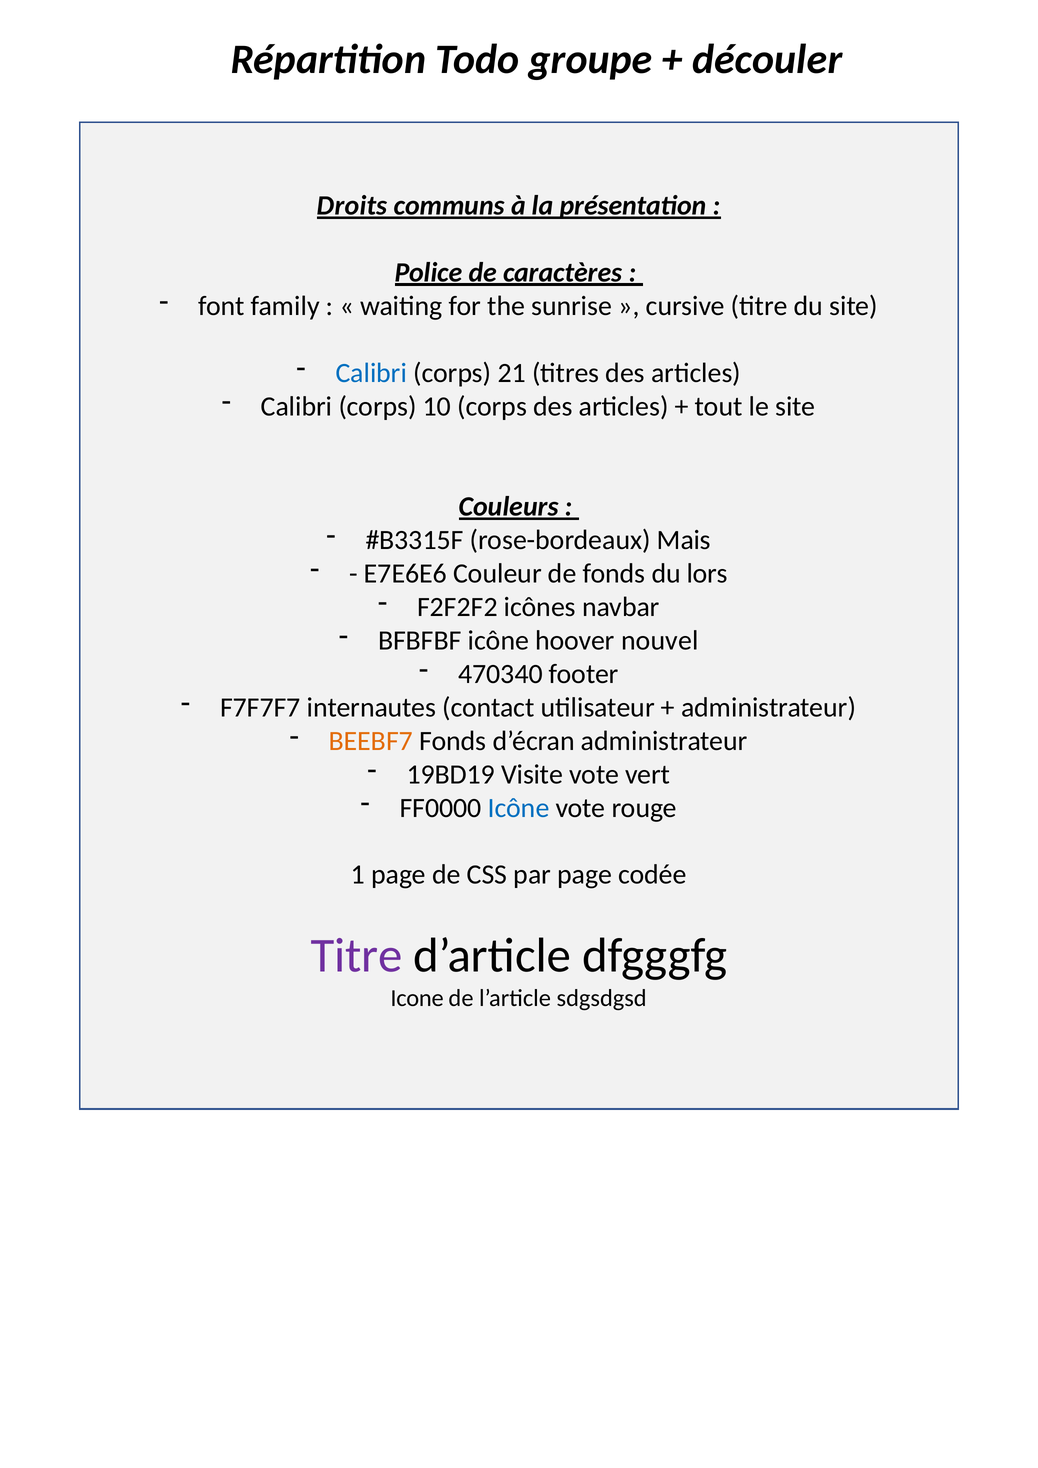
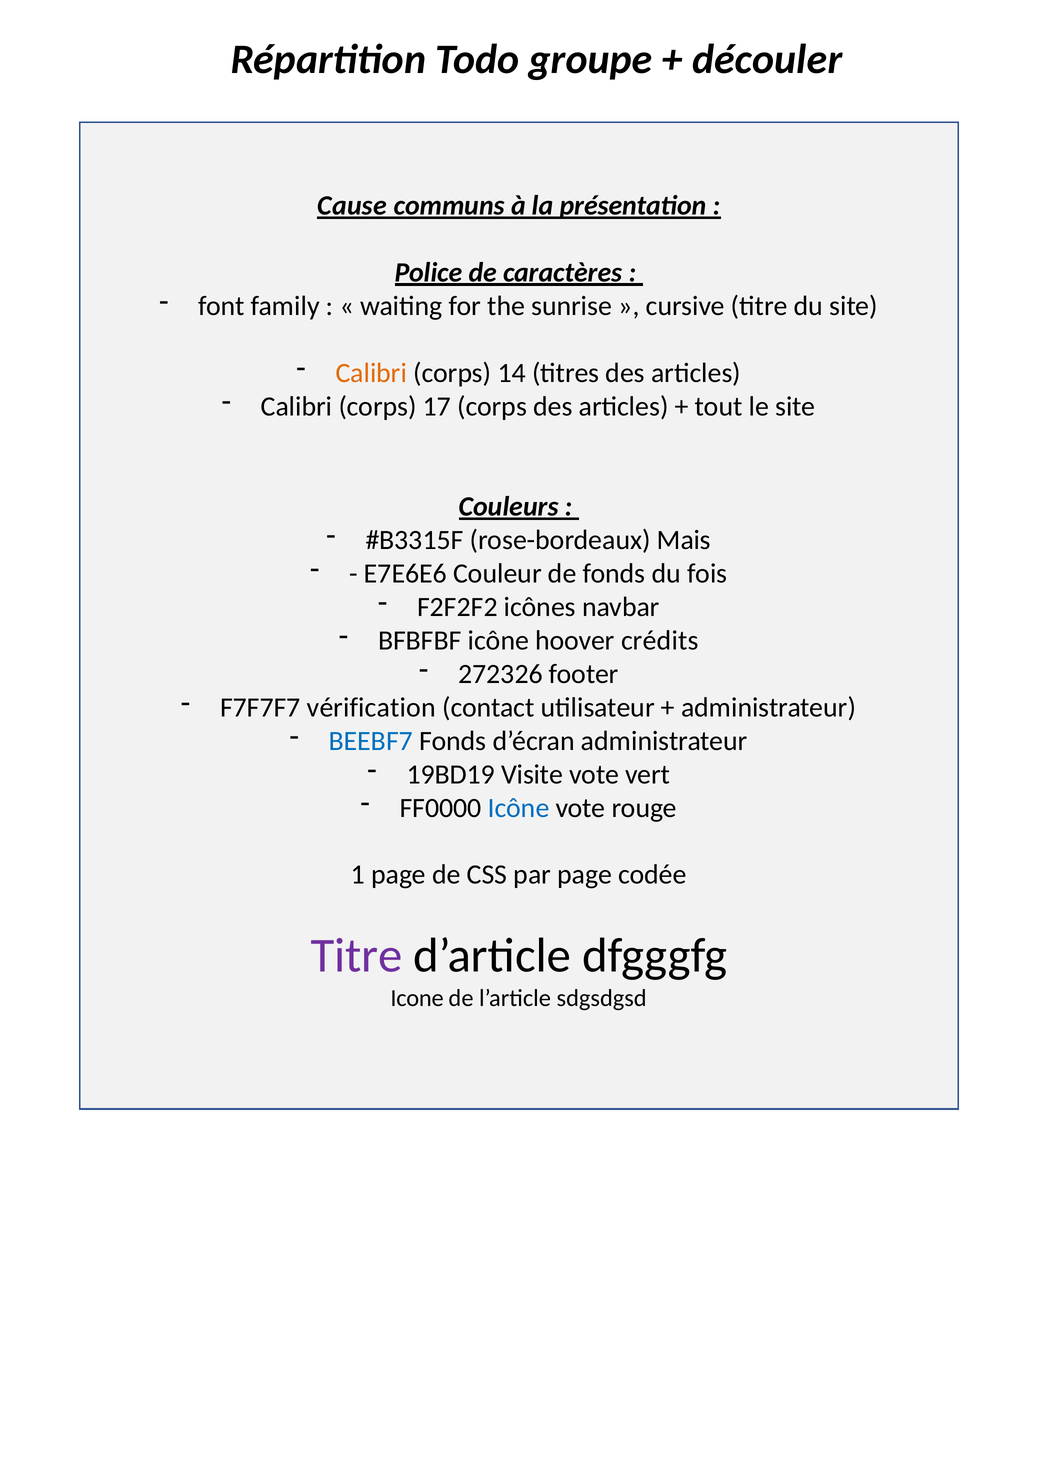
Droits: Droits -> Cause (352, 206)
Calibri colour: blue -> orange (371, 373)
21: 21 -> 14 (512, 373)
10: 10 -> 17 (437, 406)
lors: lors -> fois (707, 574)
nouvel: nouvel -> crédits (660, 641)
470340: 470340 -> 272326 (500, 674)
internautes: internautes -> vérification (371, 707)
BEEBF7 colour: orange -> blue (371, 741)
